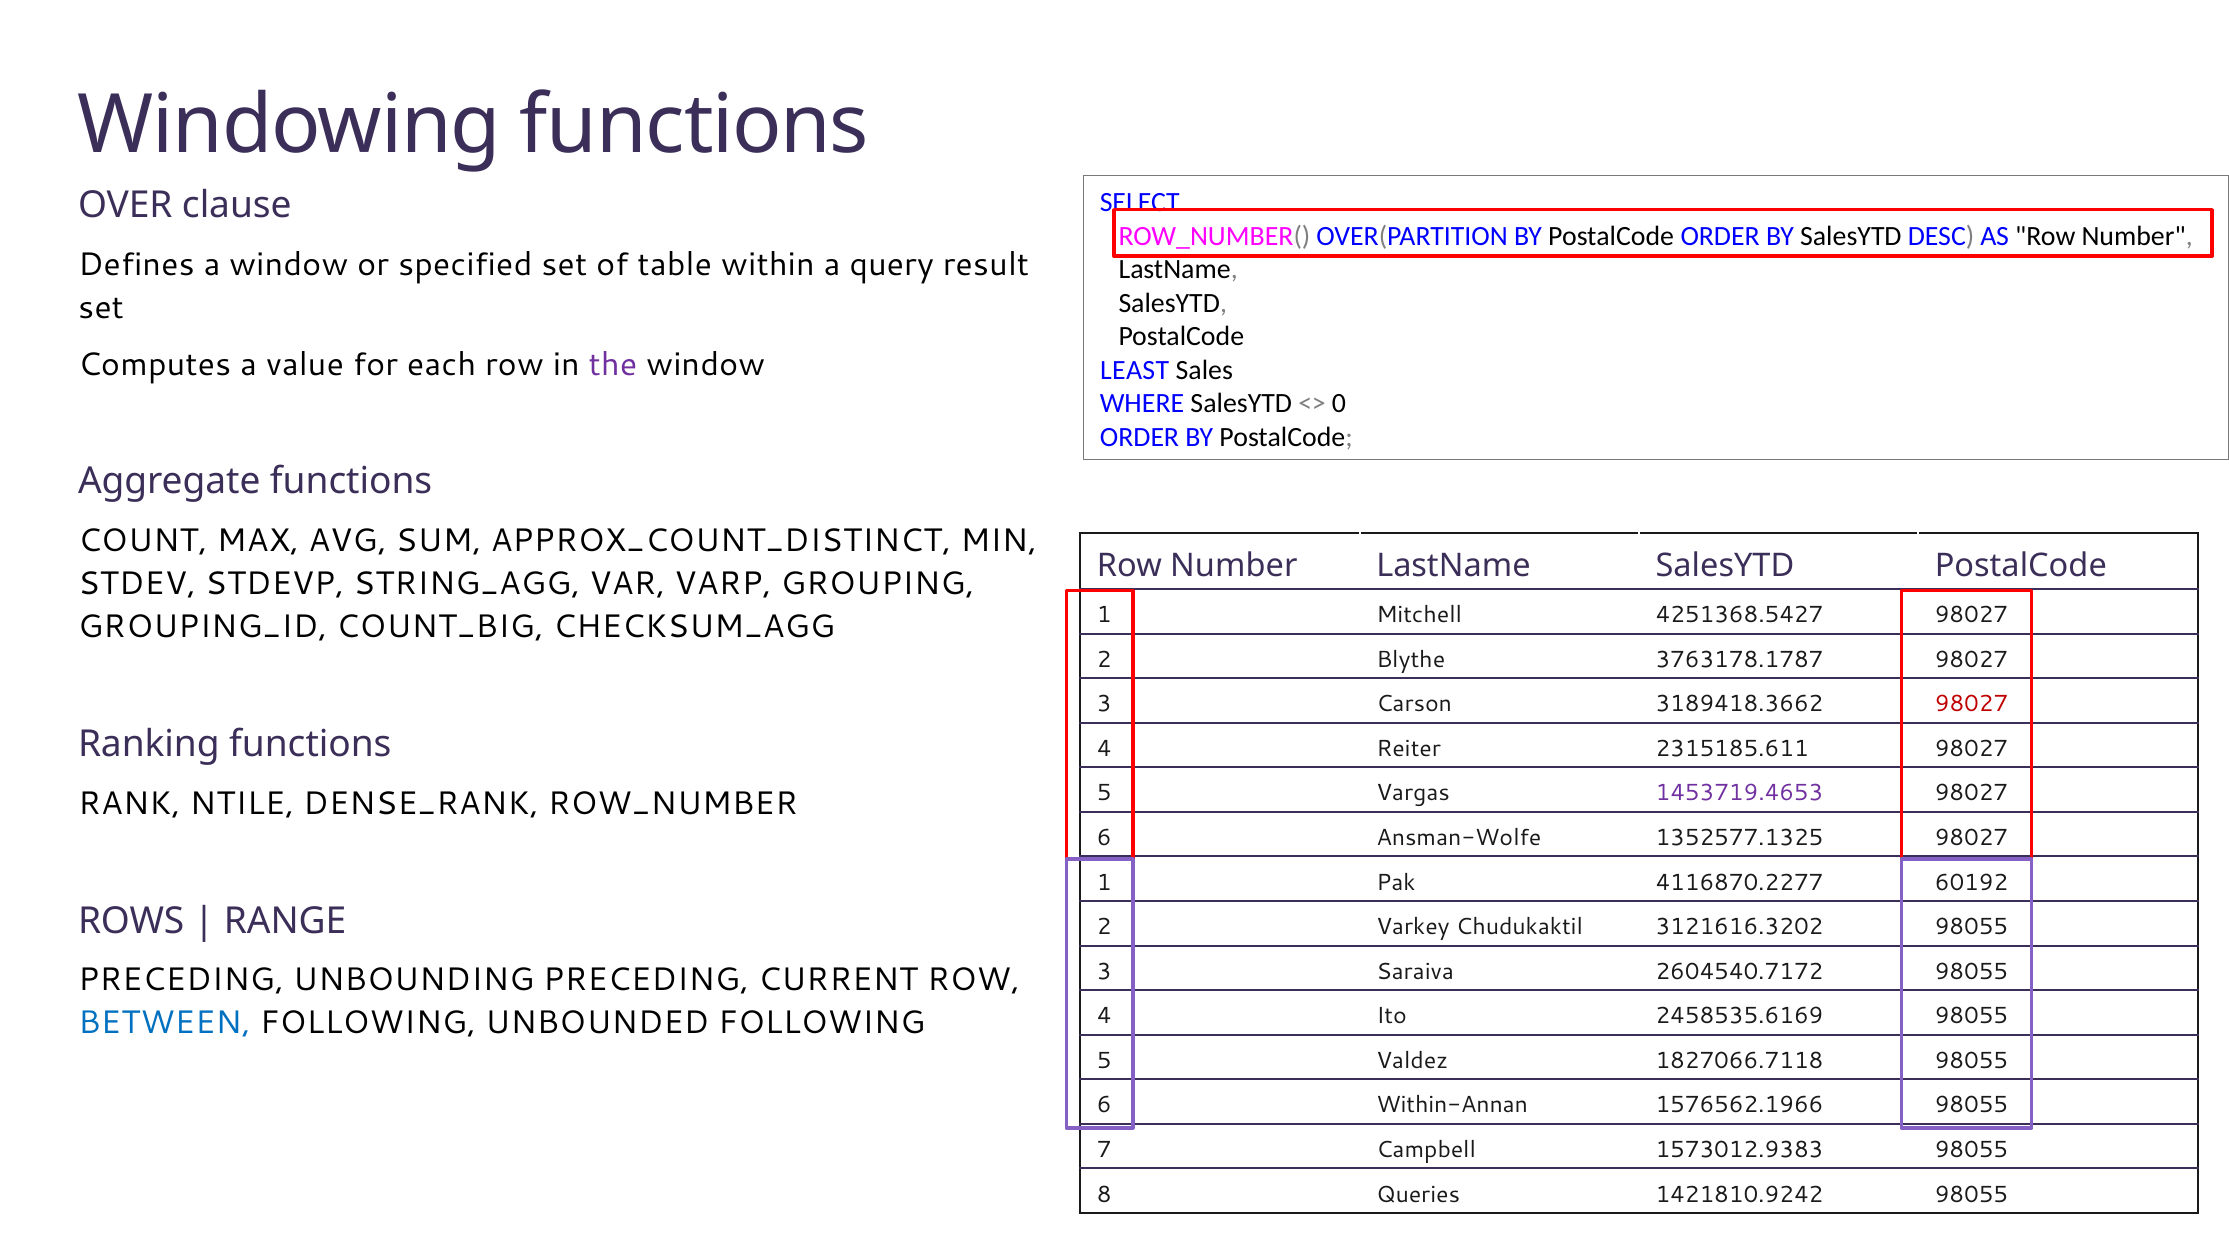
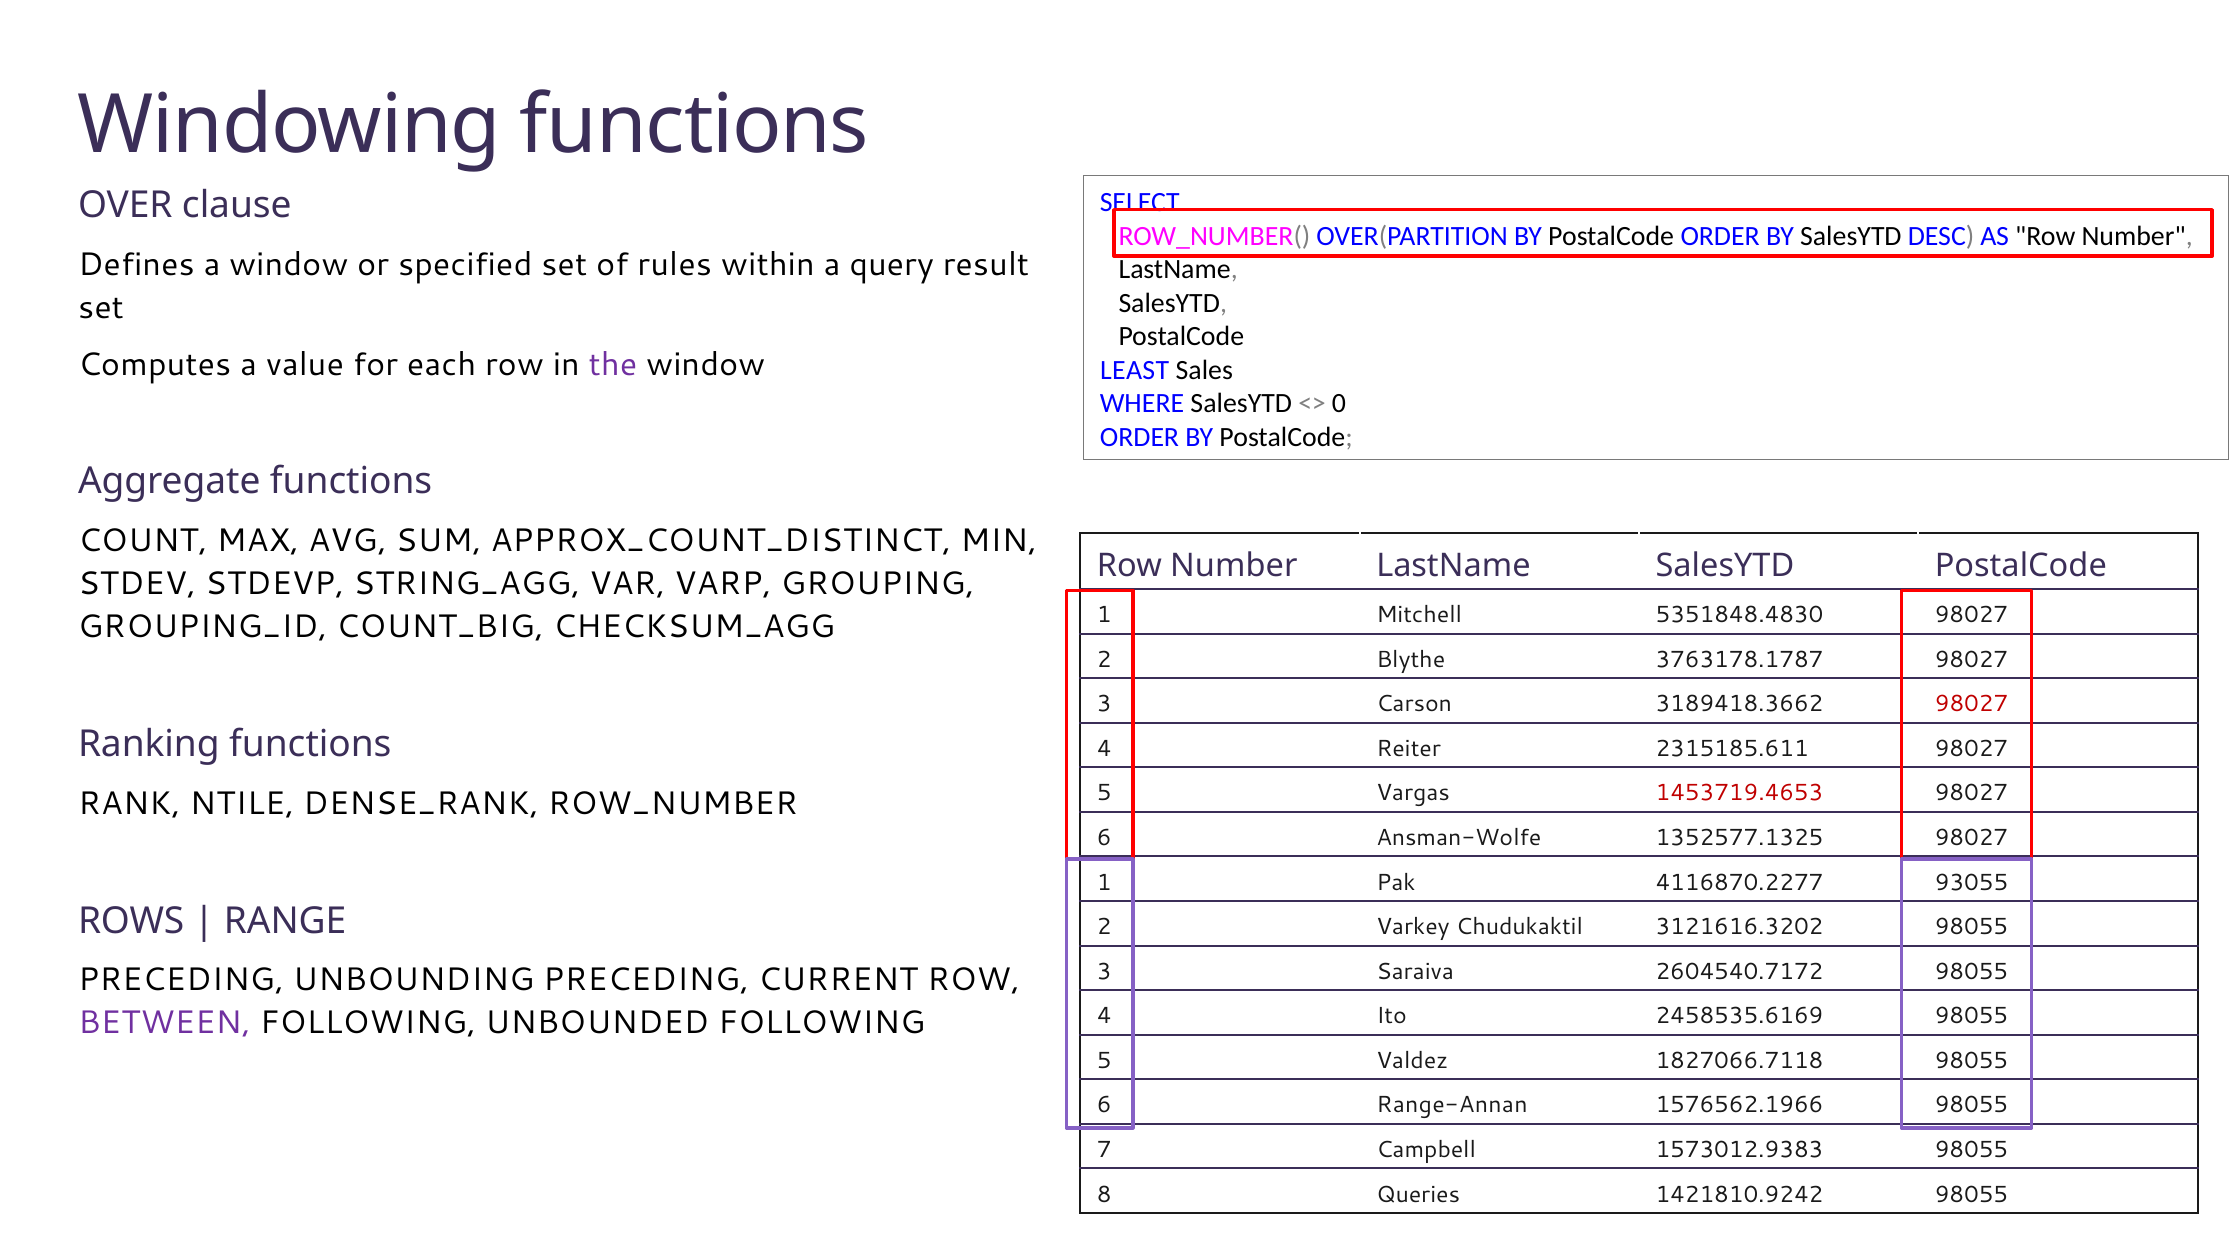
table: table -> rules (675, 265)
4251368.5427: 4251368.5427 -> 5351848.4830 (1739, 615)
1453719.4653 colour: purple -> red (1739, 793)
60192: 60192 -> 93055 (1972, 882)
BETWEEN colour: blue -> purple (165, 1023)
Within-Annan: Within-Annan -> Range-Annan (1452, 1105)
